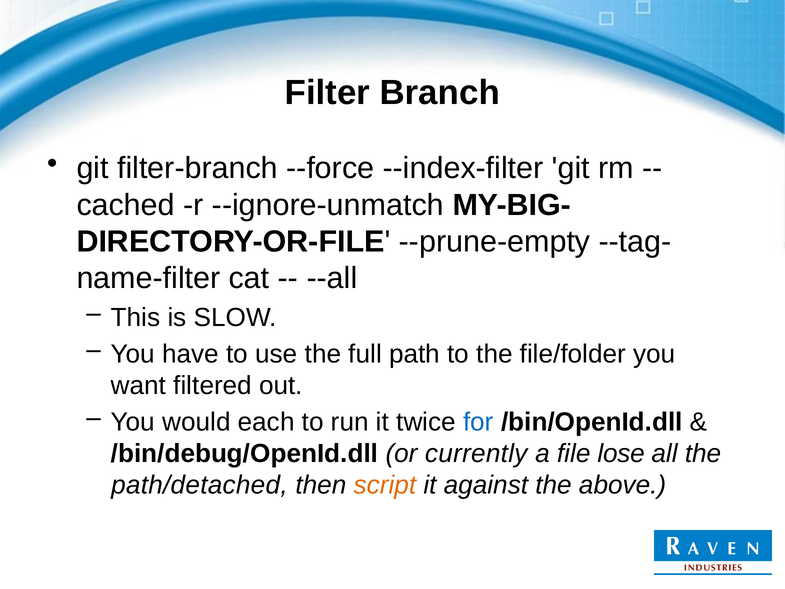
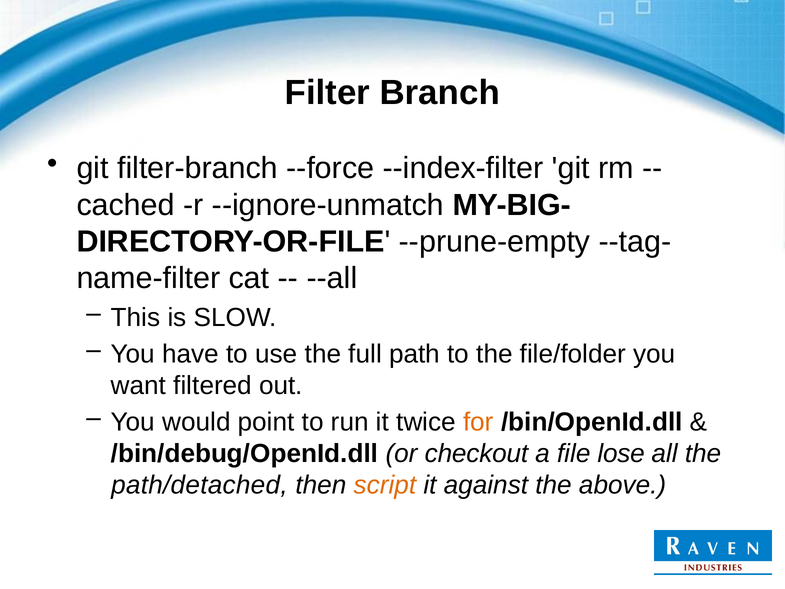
each: each -> point (266, 422)
for colour: blue -> orange (478, 422)
currently: currently -> checkout (476, 453)
